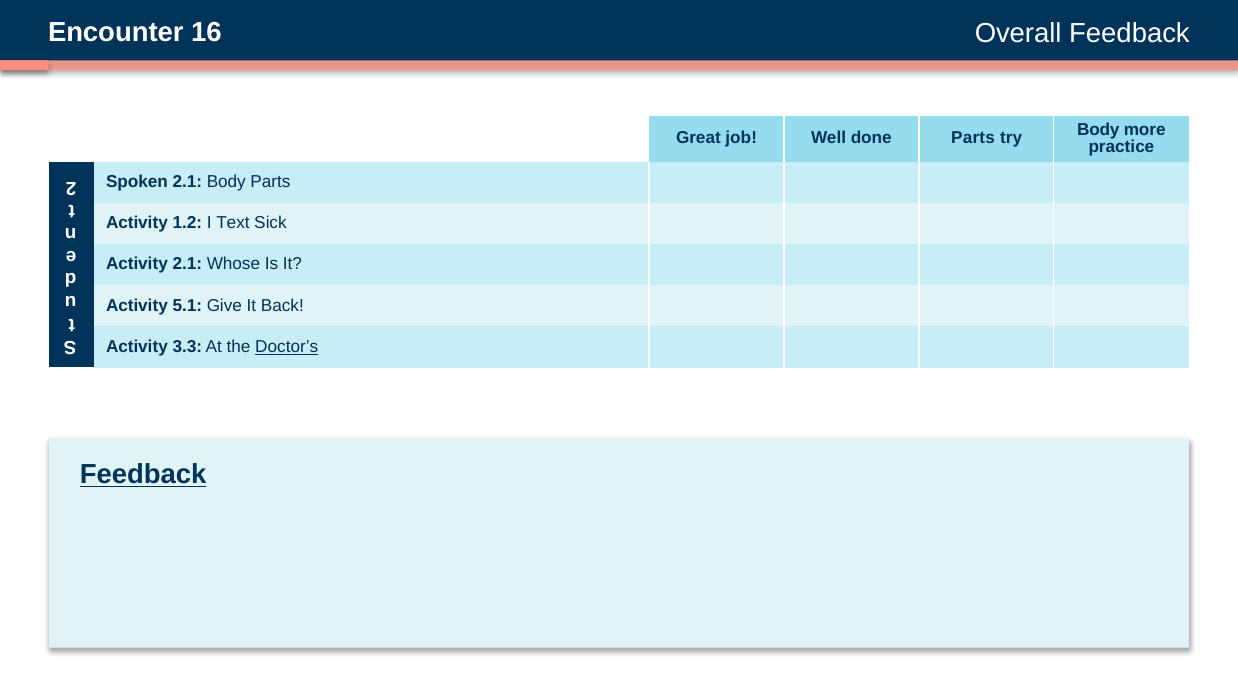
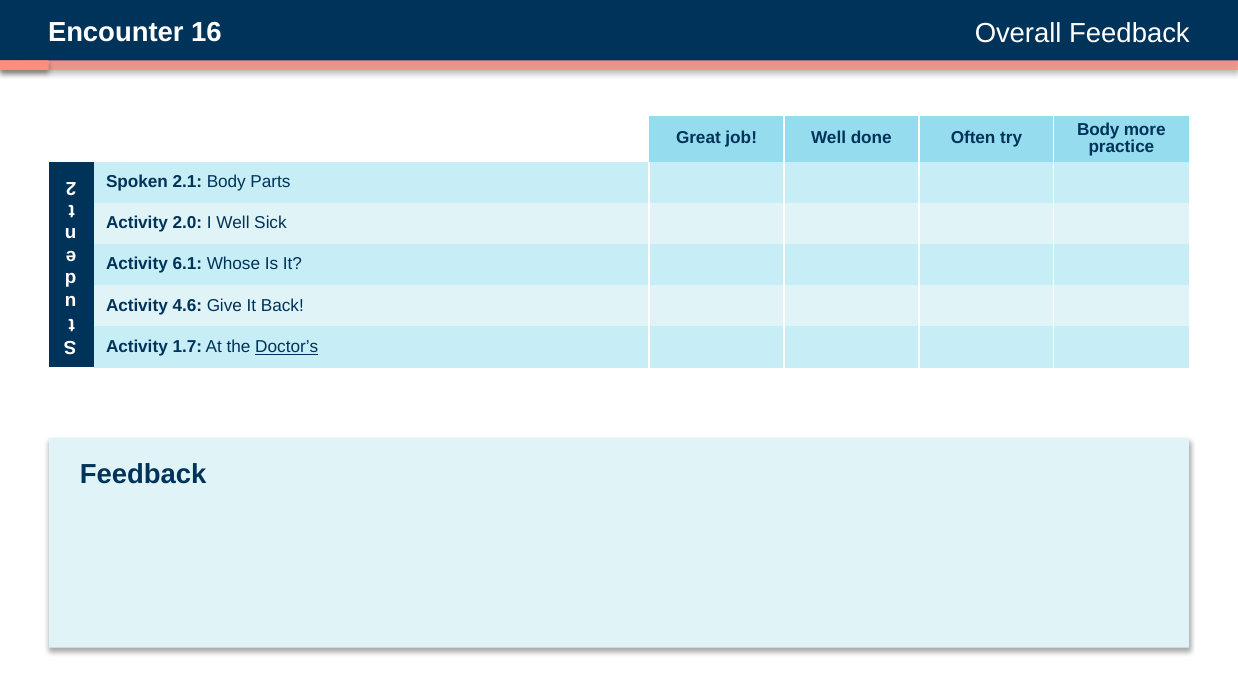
done Parts: Parts -> Often (973, 138)
1.2: 1.2 -> 2.0 (187, 222)
I Text: Text -> Well (233, 222)
Activity 2.1: 2.1 -> 6.1 (187, 264)
5.1: 5.1 -> 4.6 (187, 306)
3.3: 3.3 -> 1.7 (187, 347)
Feedback underline: present -> none (143, 474)
